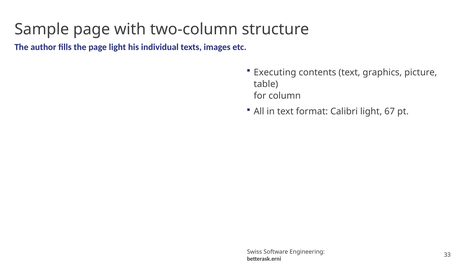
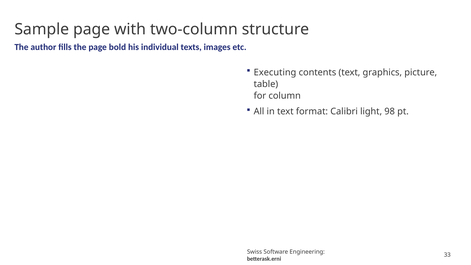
page light: light -> bold (117, 47)
67: 67 -> 98 (390, 112)
